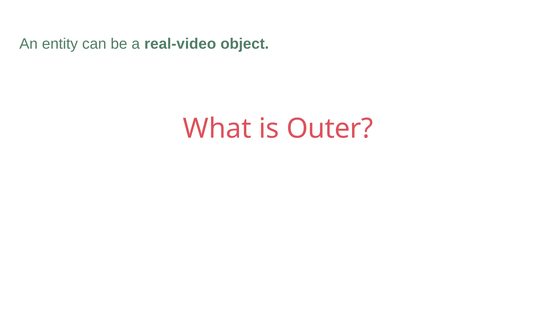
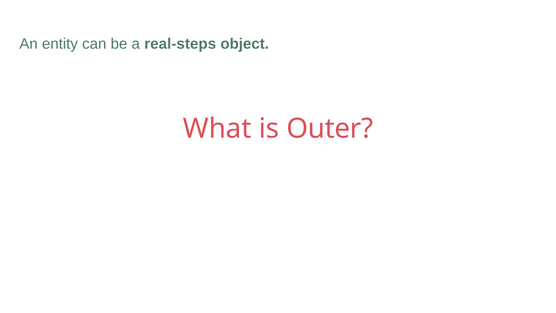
real-video: real-video -> real-steps (180, 44)
